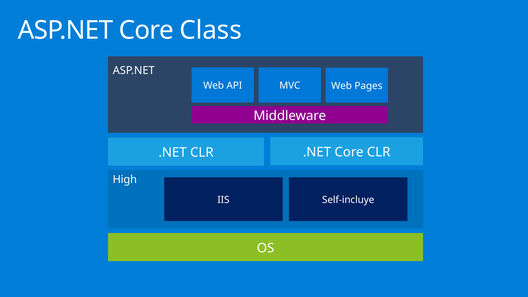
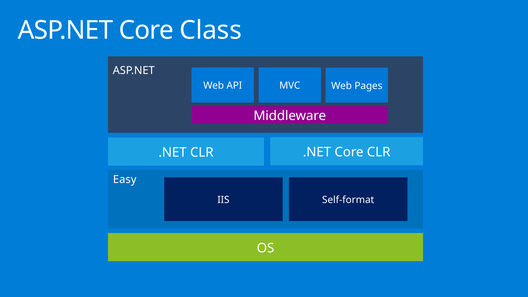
High: High -> Easy (125, 180)
Self-incluye: Self-incluye -> Self-format (348, 200)
